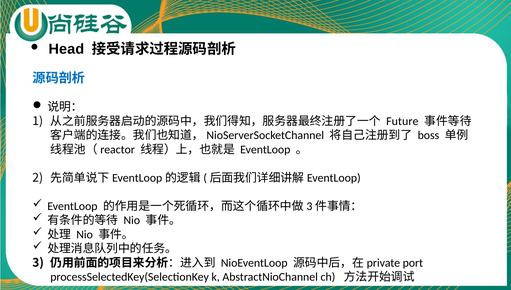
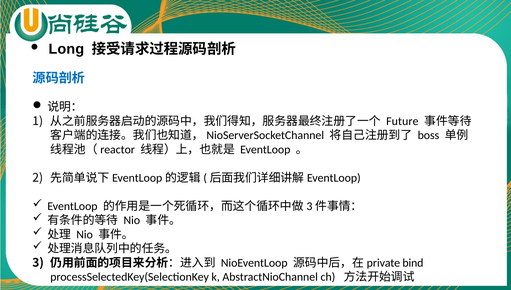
Head: Head -> Long (66, 49)
port: port -> bind (413, 263)
